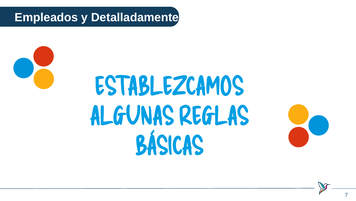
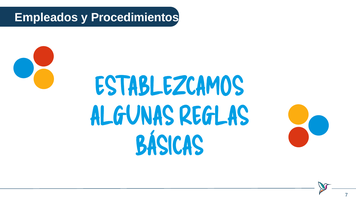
Detalladamente: Detalladamente -> Procedimientos (135, 17)
